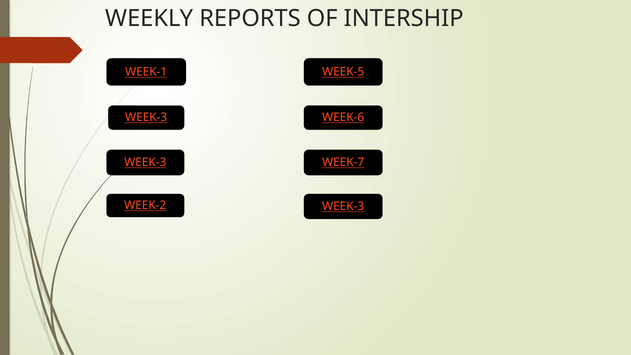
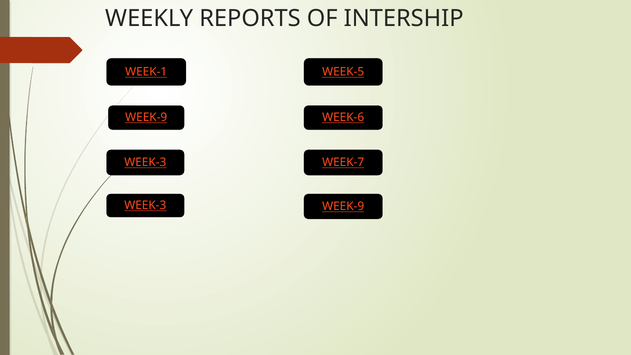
WEEK-3: WEEK-3 -> WEEK-9 (146, 117)
WEEK-2: WEEK-2 -> WEEK-3 (145, 205)
WEEK-3: WEEK-3 -> WEEK-9 (343, 206)
